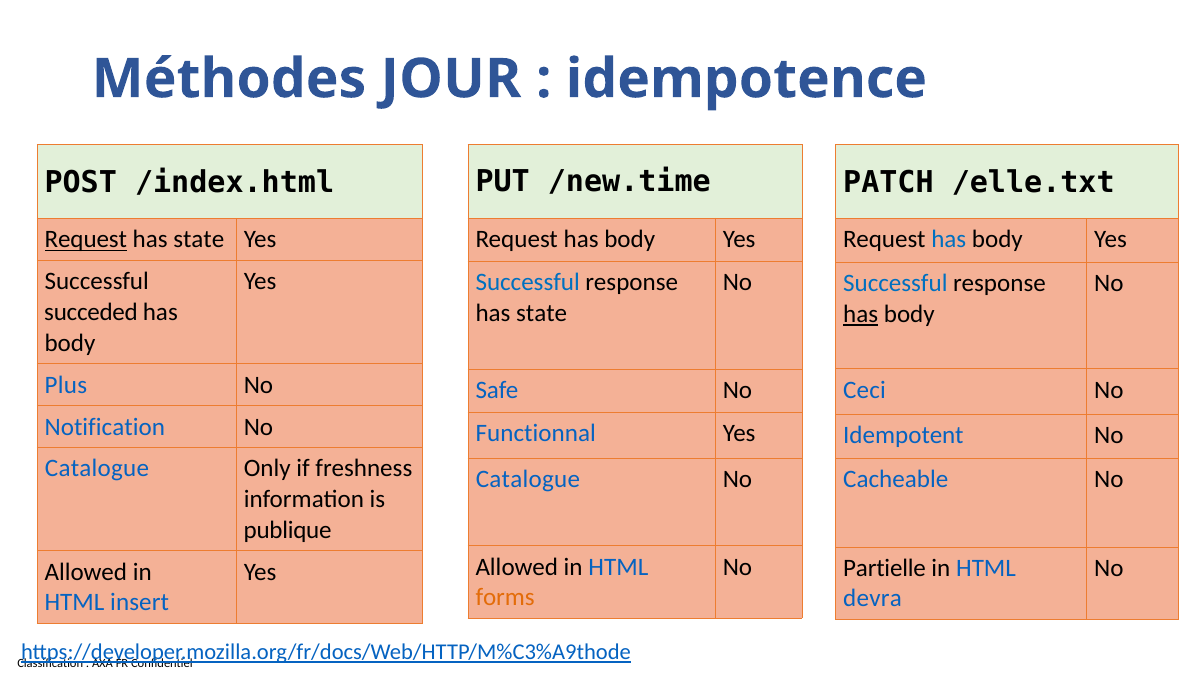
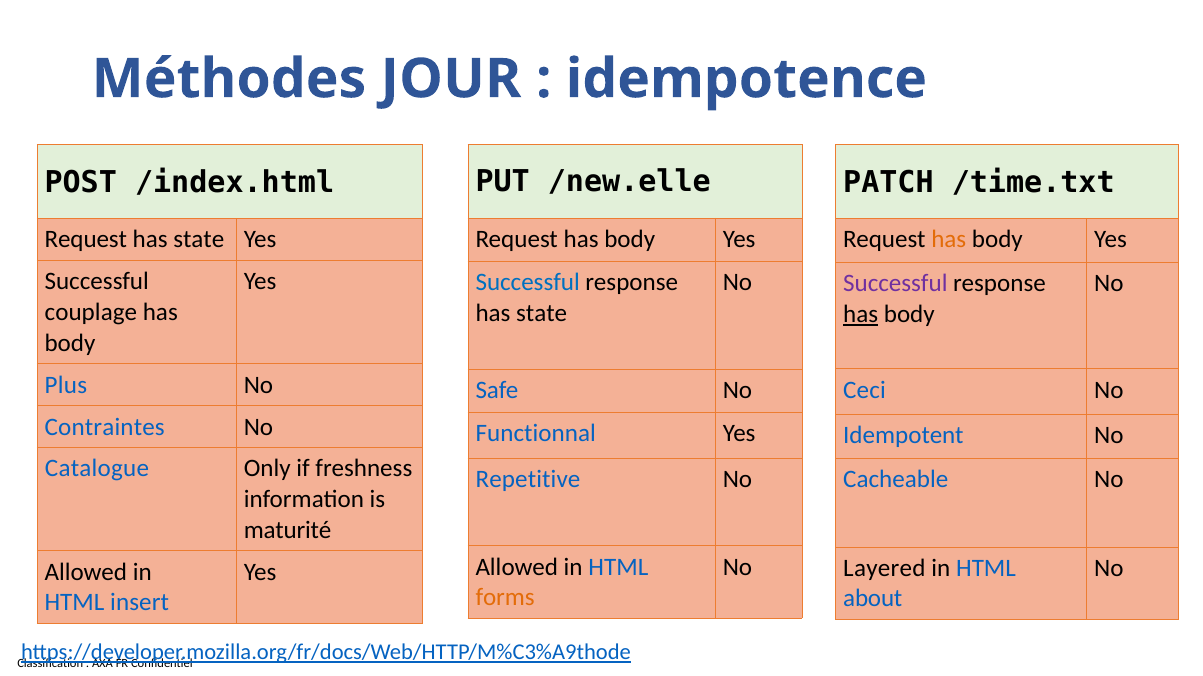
/new.time: /new.time -> /new.elle (629, 182)
/elle.txt: /elle.txt -> /time.txt (1033, 182)
Request underline: present -> none (86, 240)
has colour: blue -> orange (949, 240)
Successful colour: blue -> purple (895, 284)
succeded: succeded -> couplage (91, 313)
Notification: Notification -> Contraintes (105, 427)
Catalogue: Catalogue -> Repetitive (528, 480)
publique: publique -> maturité (288, 531)
Partielle: Partielle -> Layered (884, 569)
devra: devra -> about (873, 599)
